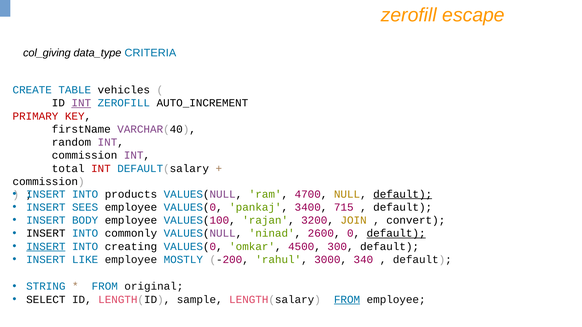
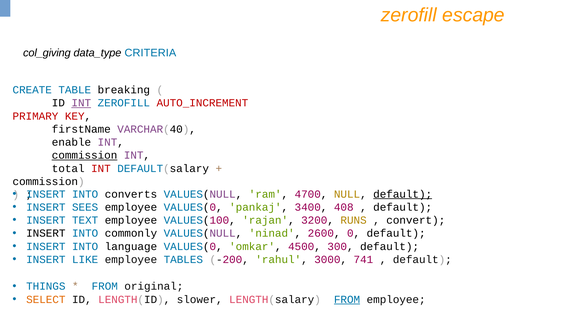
vehicles: vehicles -> breaking (124, 90)
AUTO_INCREMENT colour: black -> red (202, 103)
random: random -> enable (71, 142)
commission underline: none -> present (85, 156)
products: products -> converts (131, 194)
715: 715 -> 408 (344, 207)
BODY: BODY -> TEXT (85, 221)
JOIN: JOIN -> RUNS (354, 221)
default underline: present -> none (396, 234)
INSERT underline: present -> none (46, 247)
creating: creating -> language (131, 247)
MOSTLY: MOSTLY -> TABLES (183, 260)
340: 340 -> 741 (363, 260)
STRING: STRING -> THINGS (46, 287)
SELECT colour: black -> orange (46, 300)
sample: sample -> slower (200, 300)
